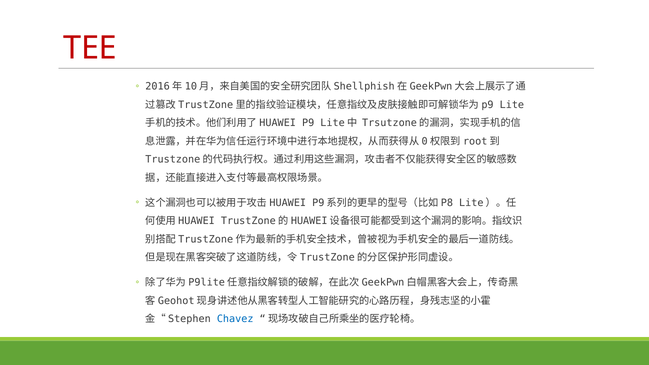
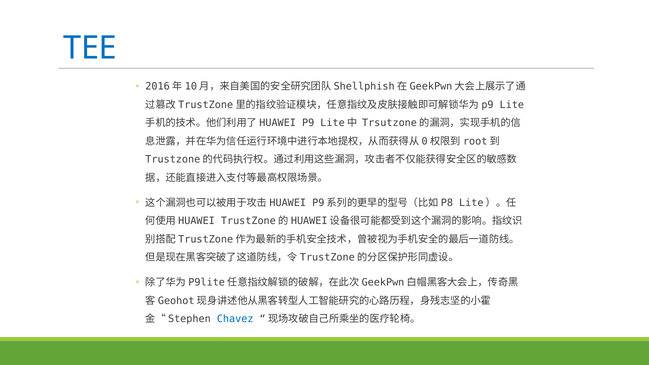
TEE colour: red -> blue (90, 48)
